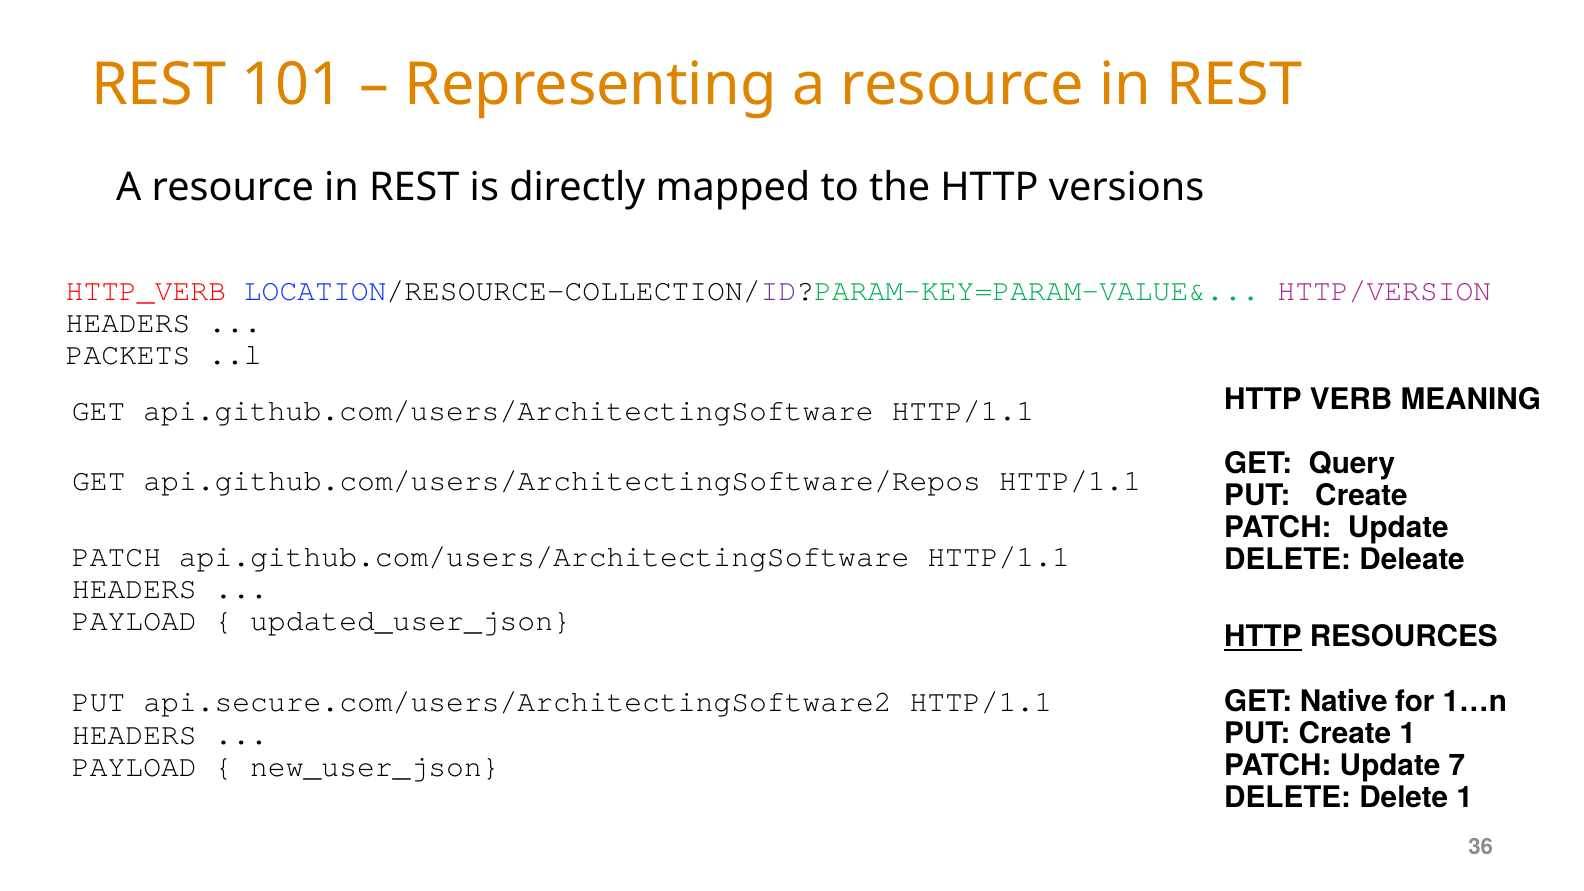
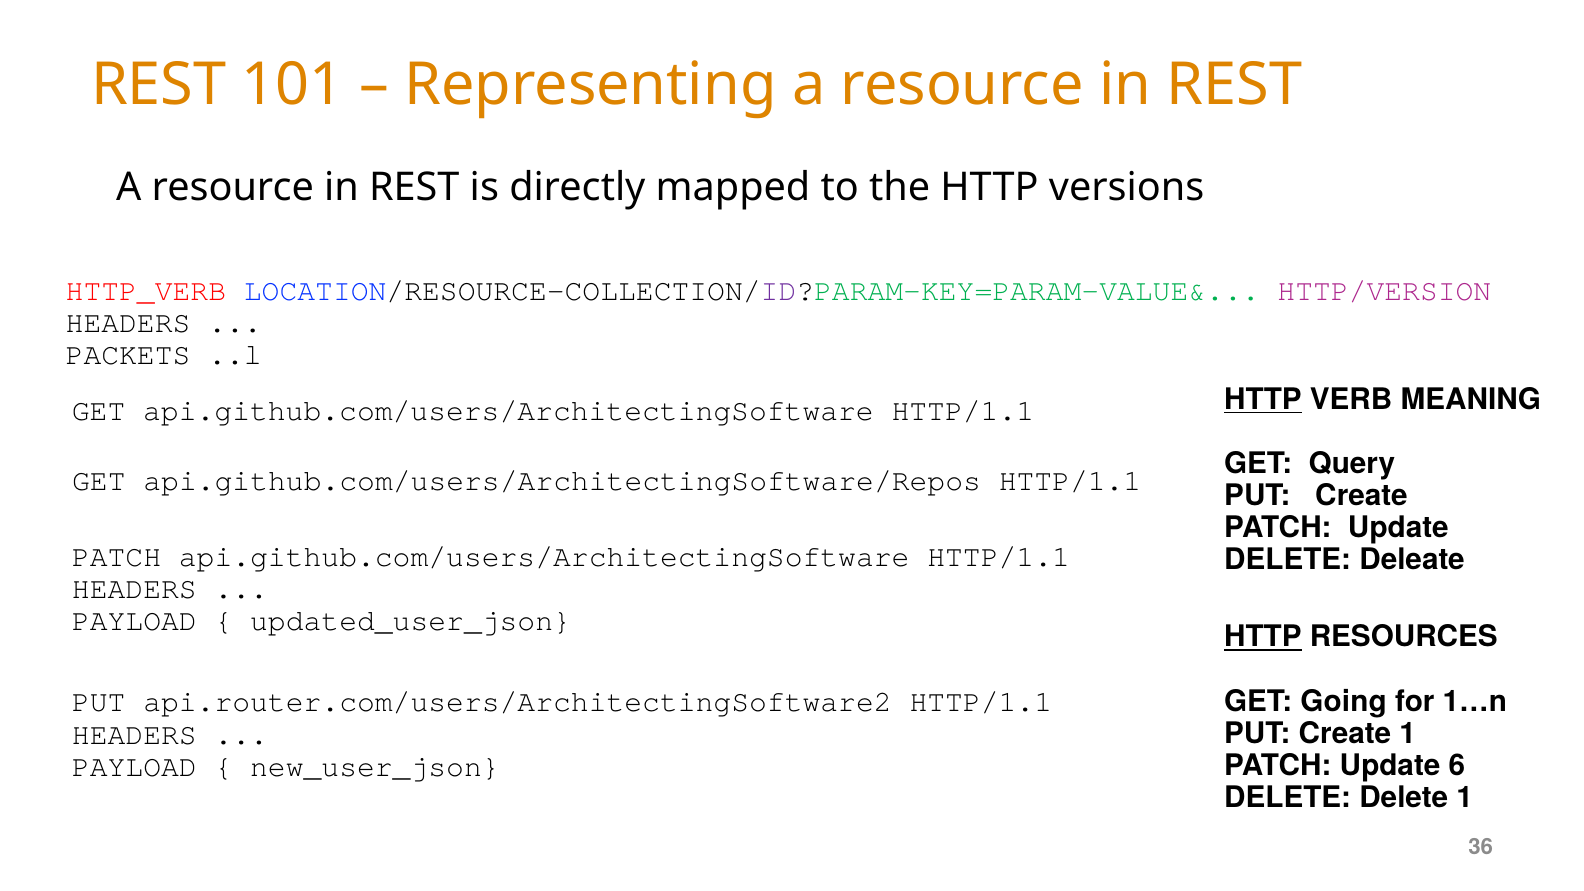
HTTP underline: none -> present (1263, 400)
api.secure.com/users/ArchitectingSoftware2: api.secure.com/users/ArchitectingSoftware2 -> api.router.com/users/ArchitectingSoftware2 (517, 702)
Native: Native -> Going (1344, 701)
7: 7 -> 6 (1457, 765)
